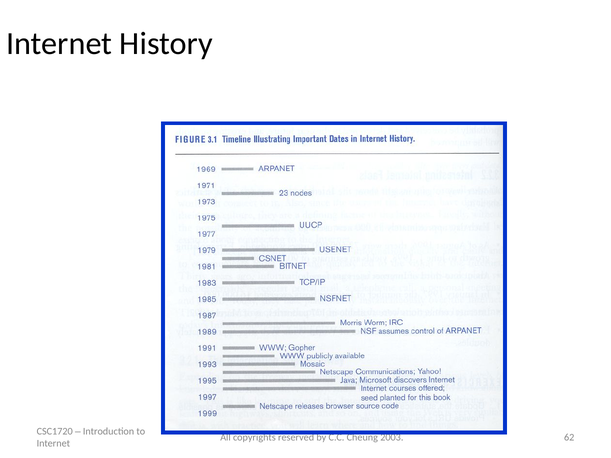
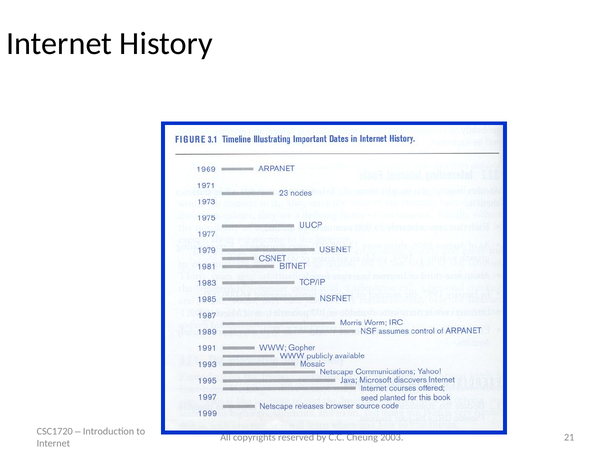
62: 62 -> 21 (569, 438)
